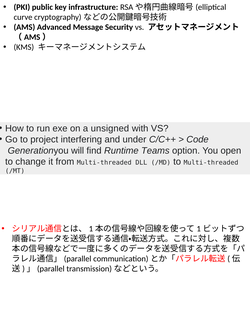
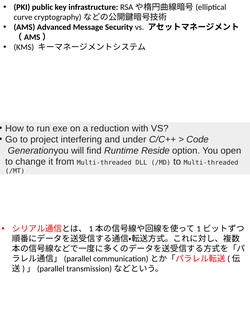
unsigned: unsigned -> reduction (110, 128)
Teams: Teams -> Reside (155, 151)
